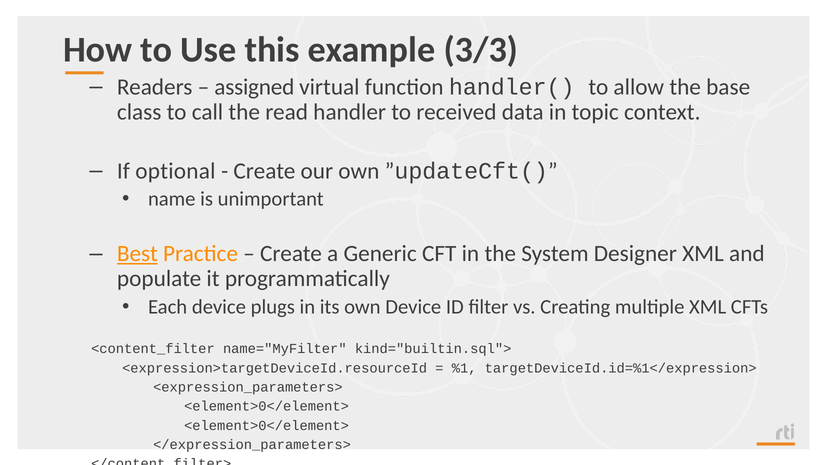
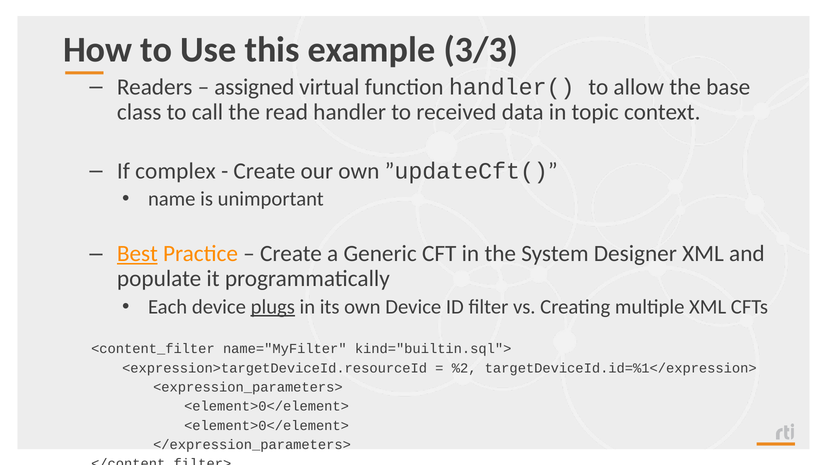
optional: optional -> complex (175, 171)
plugs underline: none -> present (273, 307)
%1: %1 -> %2 (464, 368)
